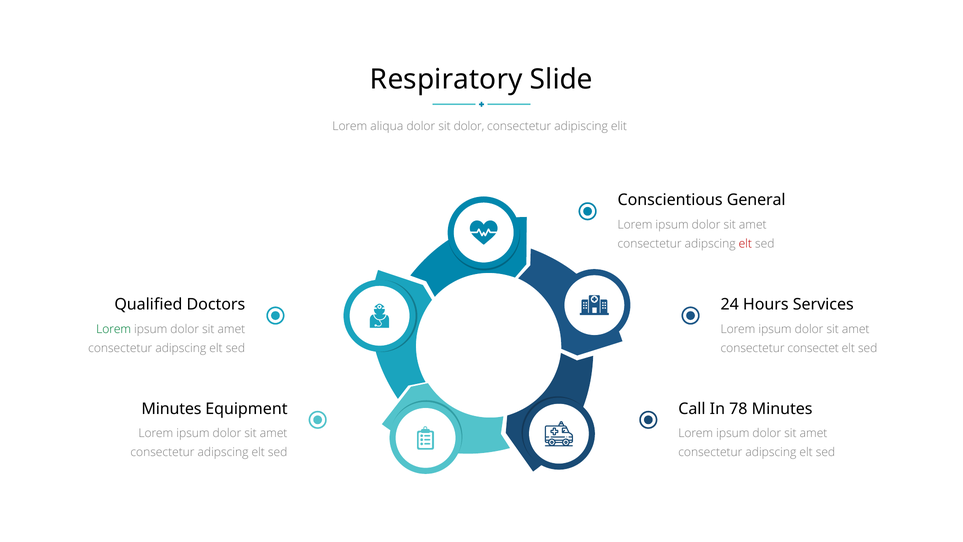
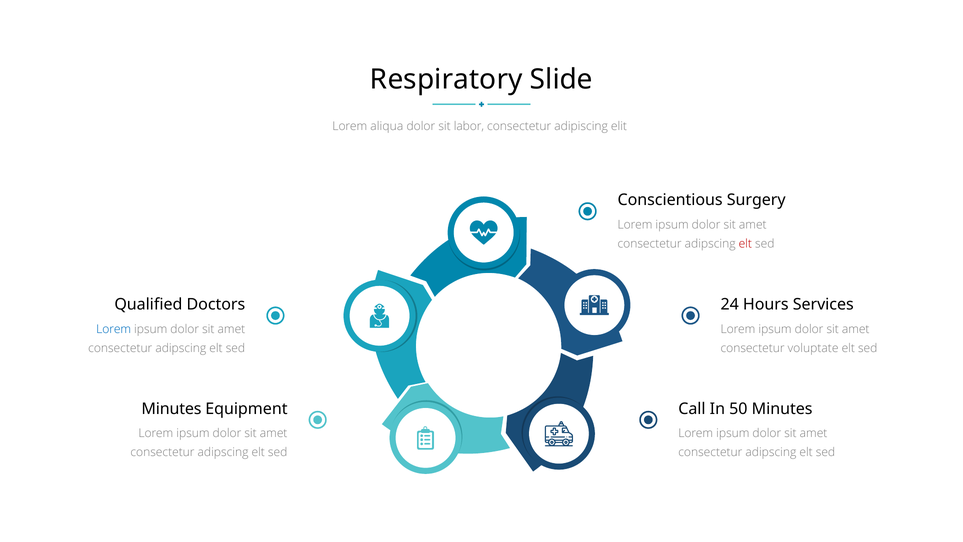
sit dolor: dolor -> labor (469, 126)
General: General -> Surgery (756, 200)
Lorem colour: green -> blue (114, 329)
consectet: consectet -> voluptate (813, 348)
78: 78 -> 50 (738, 408)
